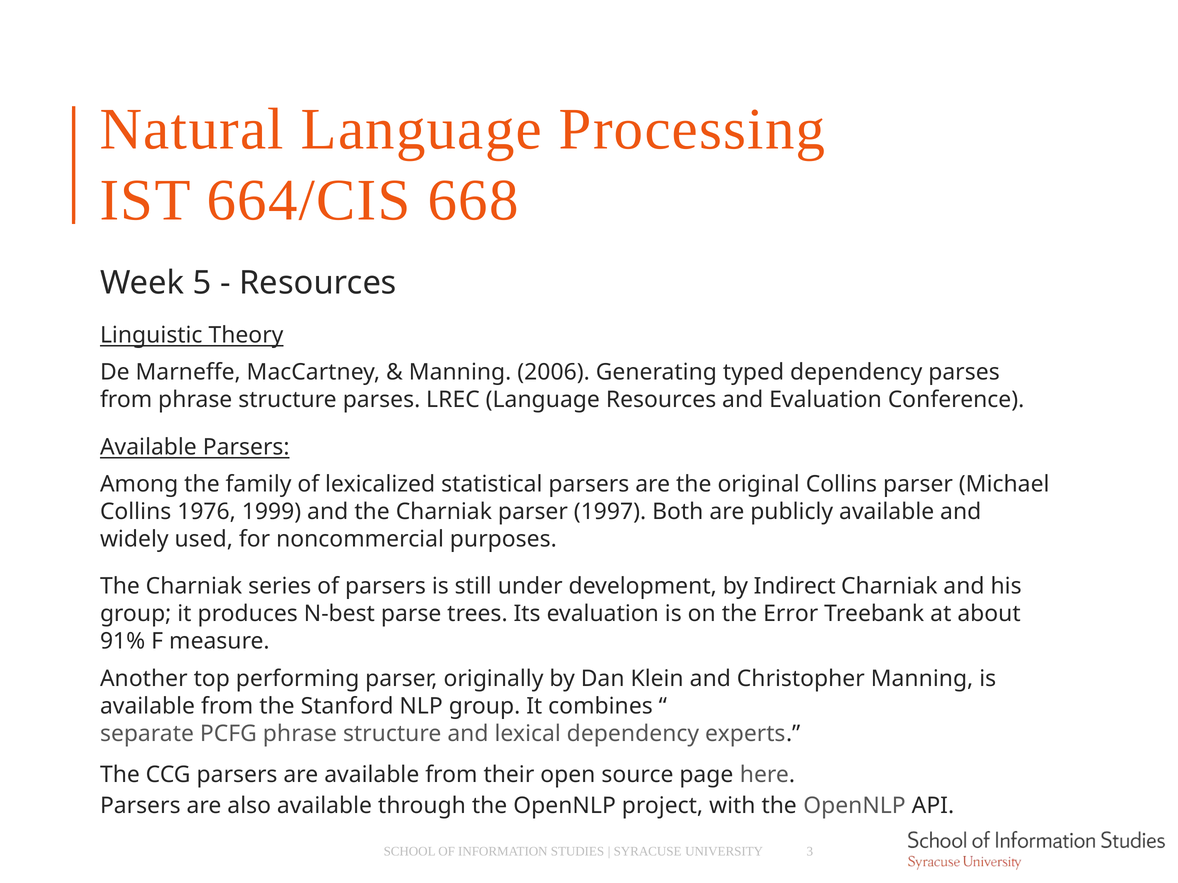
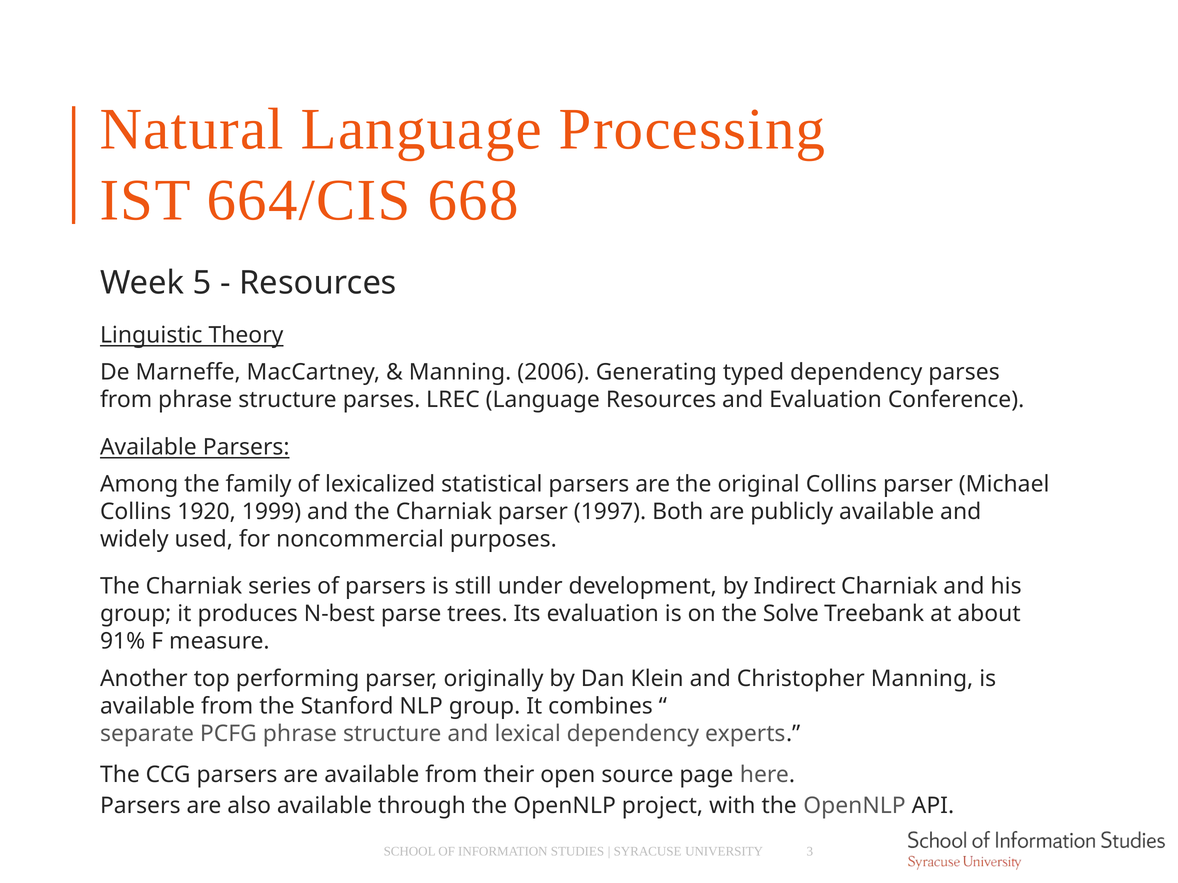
1976: 1976 -> 1920 (207, 512)
Error: Error -> Solve (791, 614)
